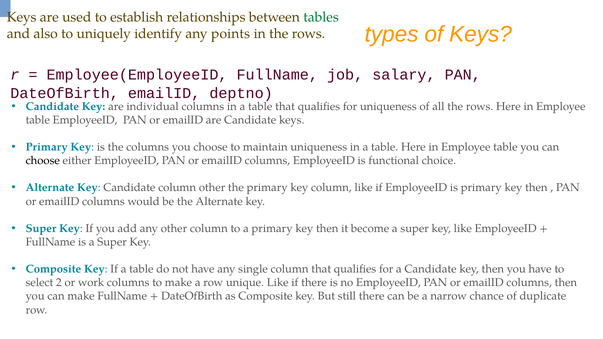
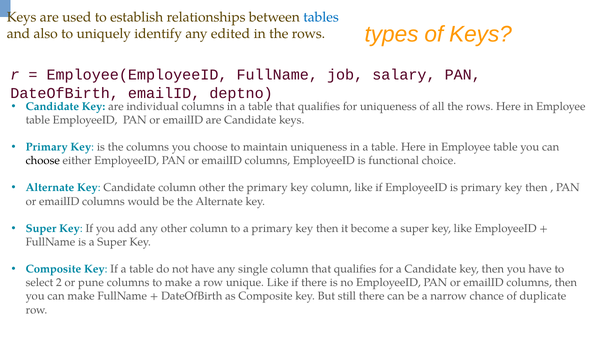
tables colour: green -> blue (321, 17)
points: points -> edited (231, 34)
work: work -> pune (91, 283)
